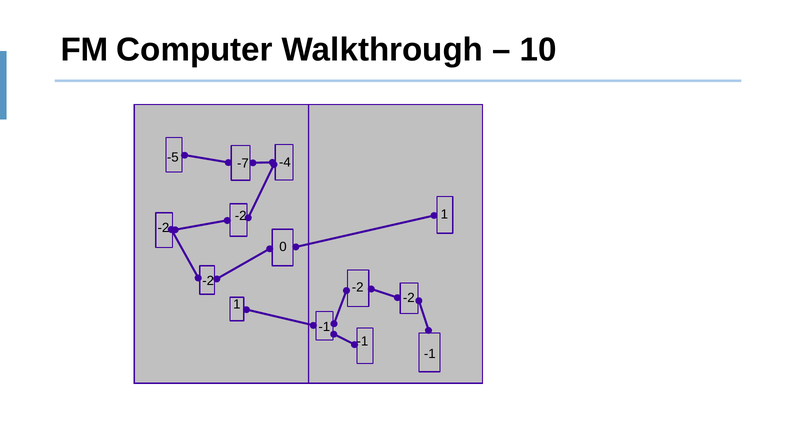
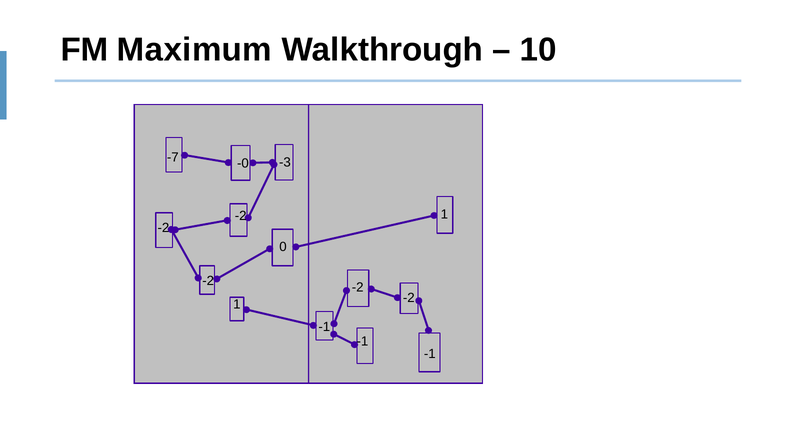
Computer: Computer -> Maximum (194, 50)
-5: -5 -> -7 (173, 157)
-4: -4 -> -3 (285, 162)
-7: -7 -> -0 (243, 163)
